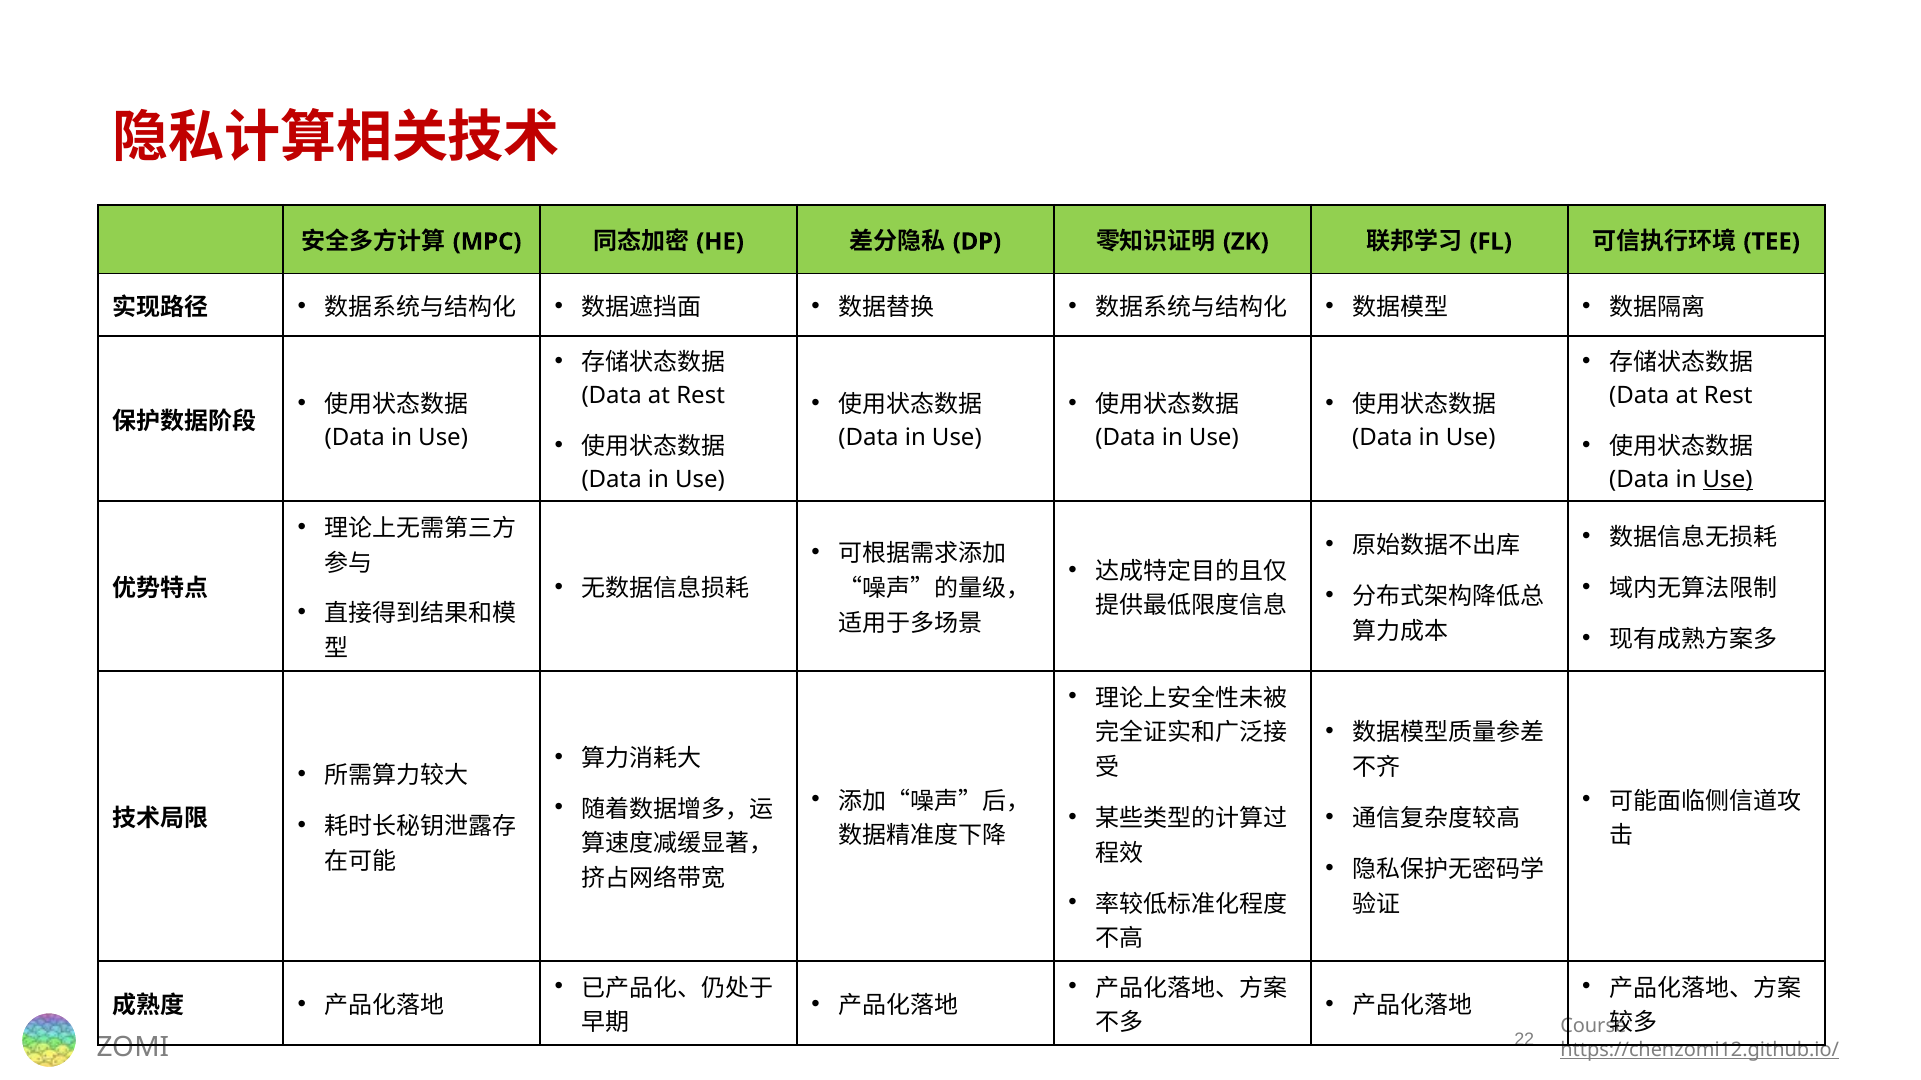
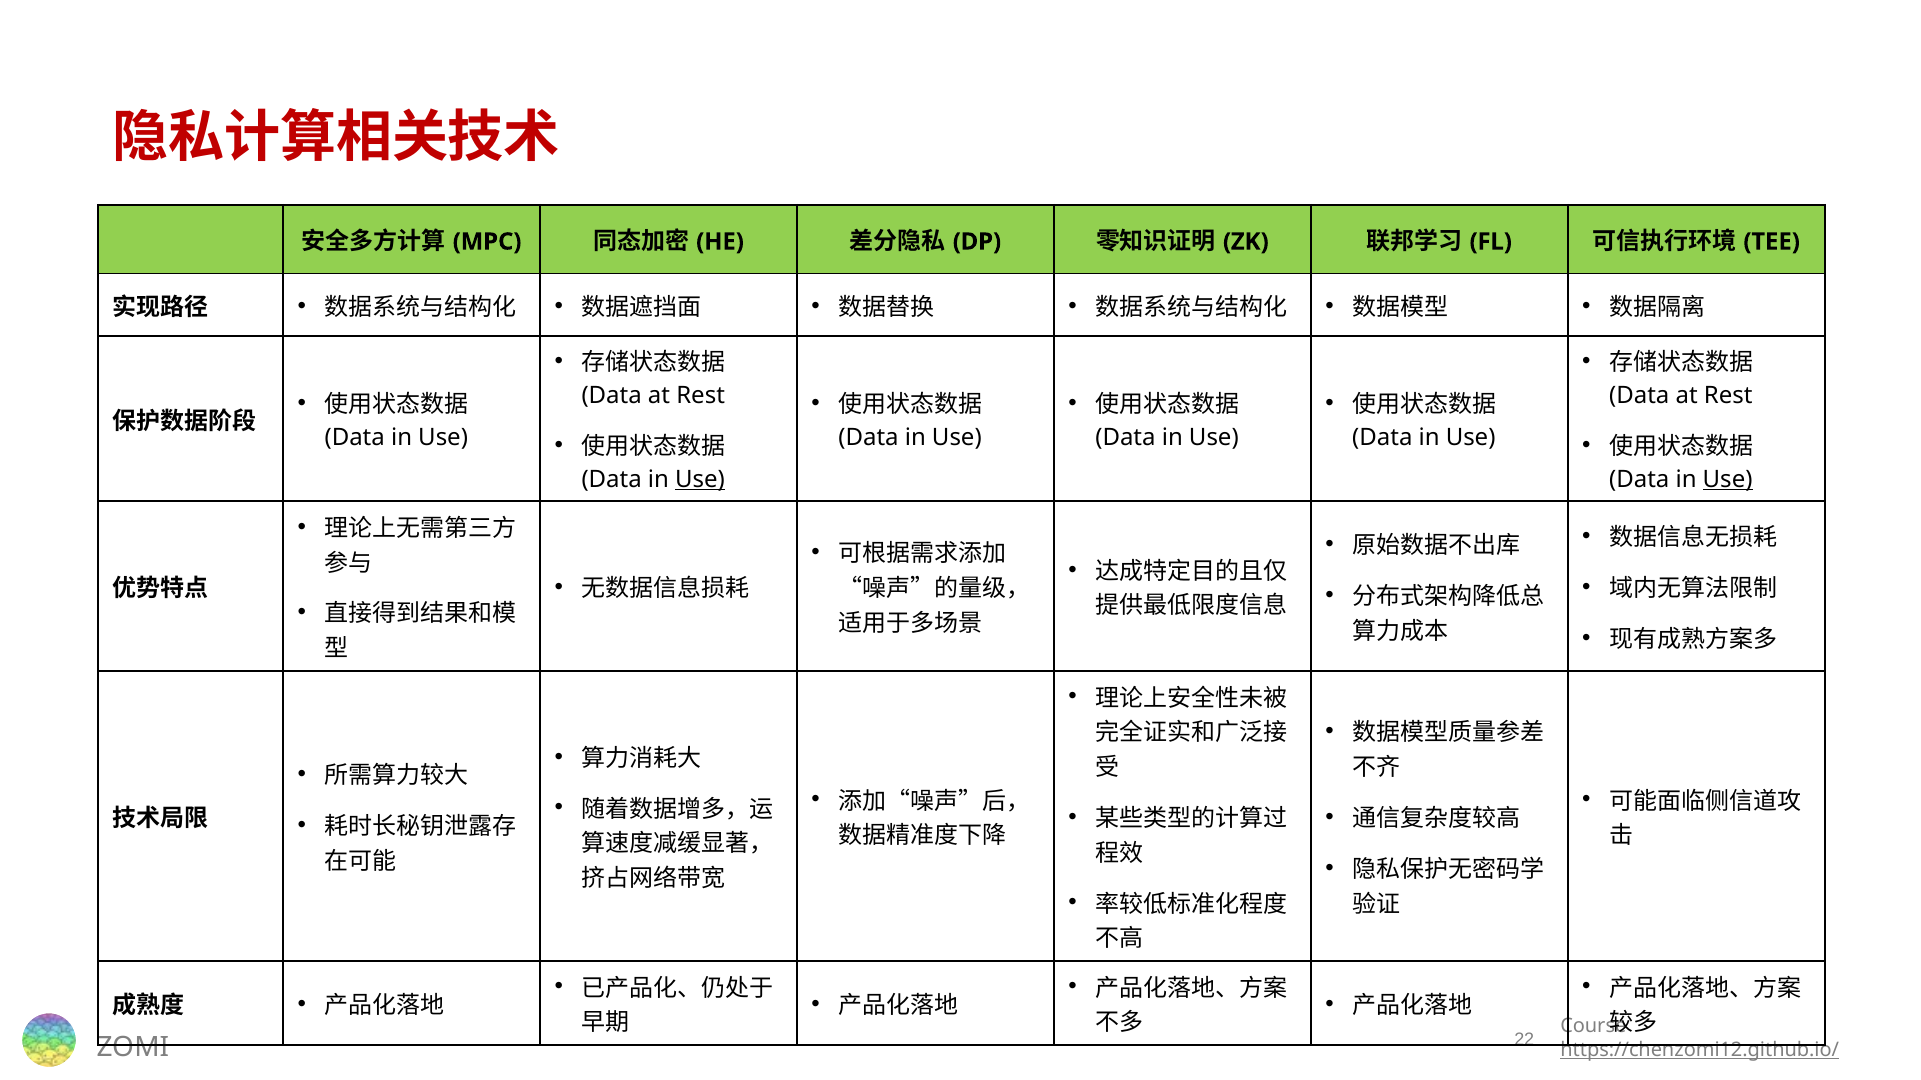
Use underline: none -> present (700, 479)
